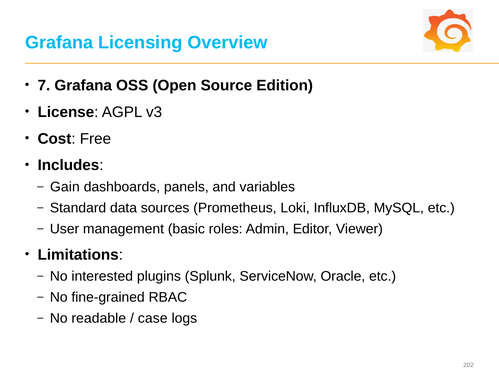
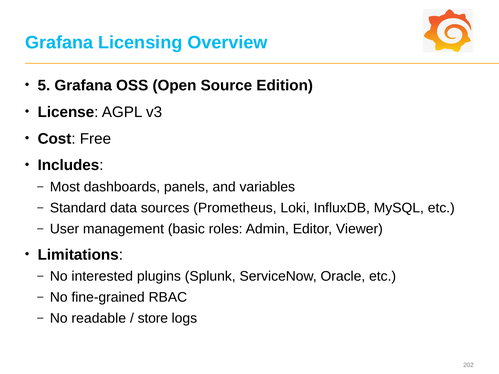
7: 7 -> 5 (44, 86)
Gain: Gain -> Most (65, 187)
case: case -> store (153, 318)
